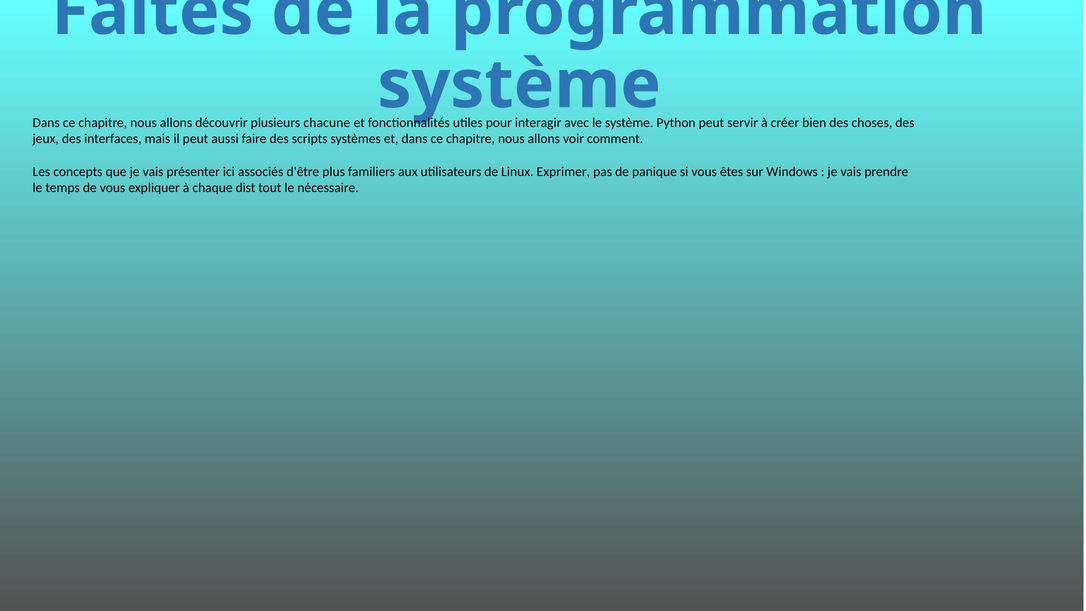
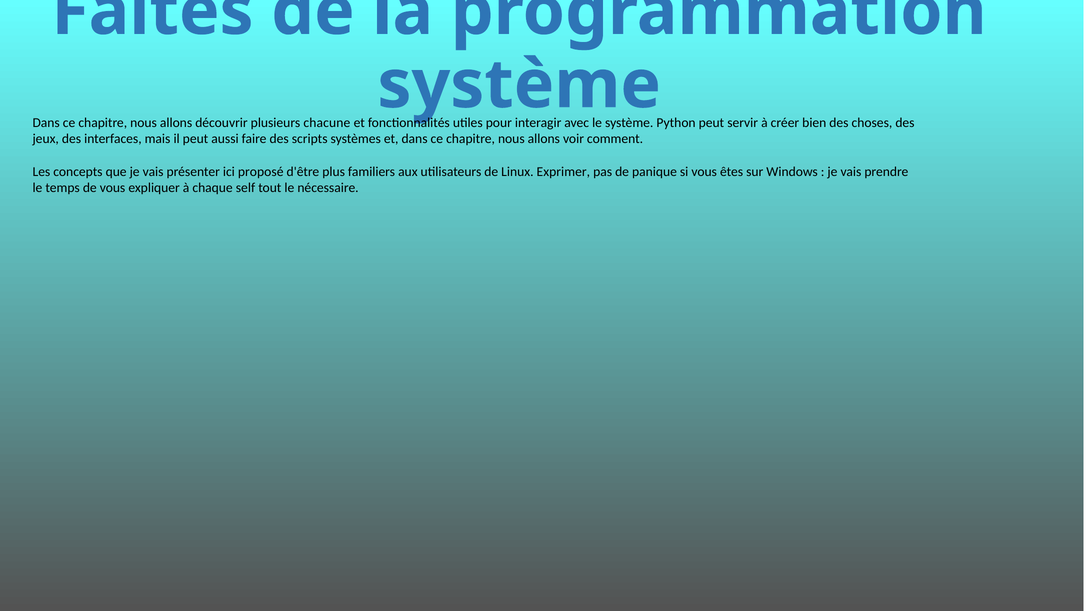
associés: associés -> proposé (261, 172)
dist: dist -> self (245, 188)
